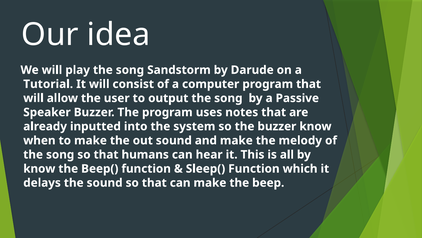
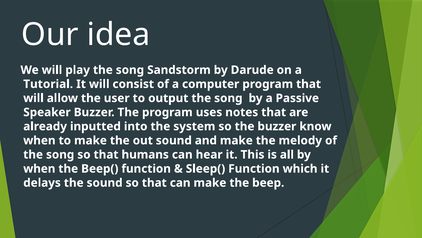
know: know -> when (39, 168)
